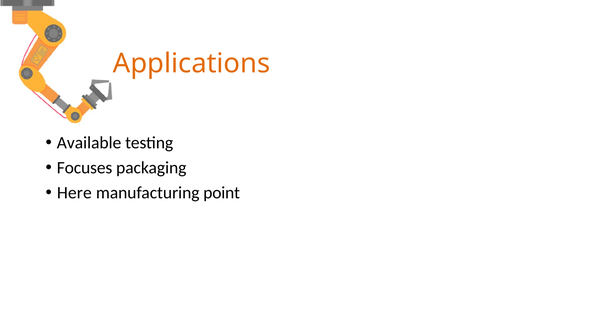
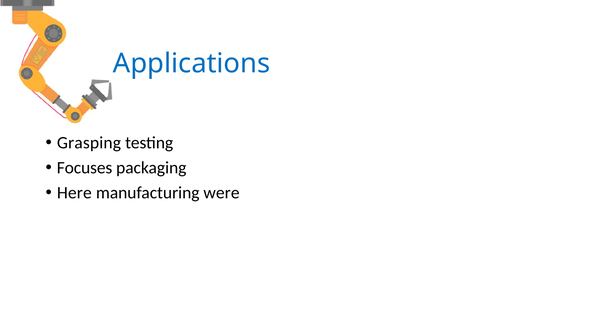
Applications colour: orange -> blue (192, 64)
Available: Available -> Grasping (89, 143)
point: point -> were (221, 193)
